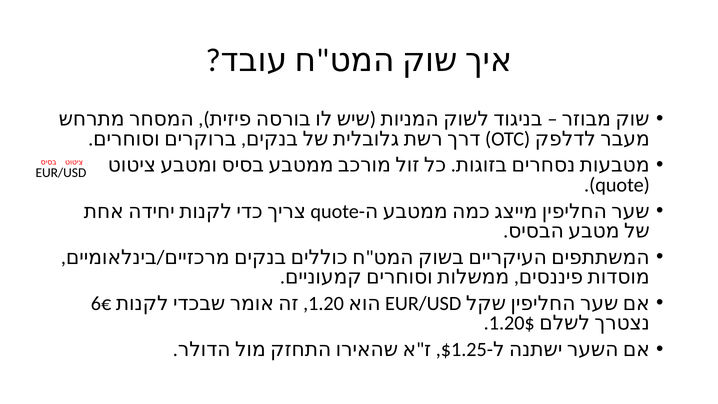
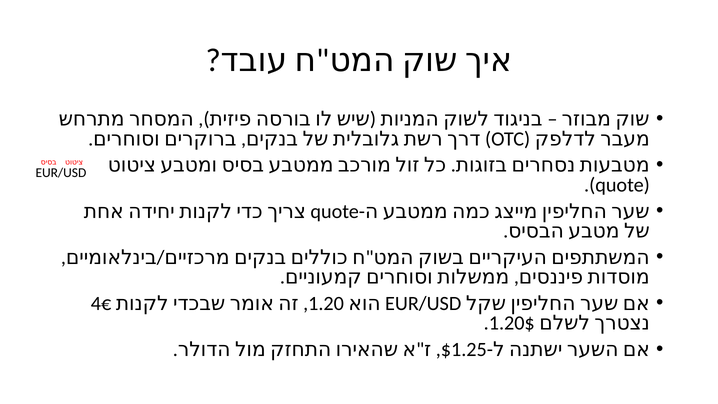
6€: 6€ -> 4€ (101, 303)
